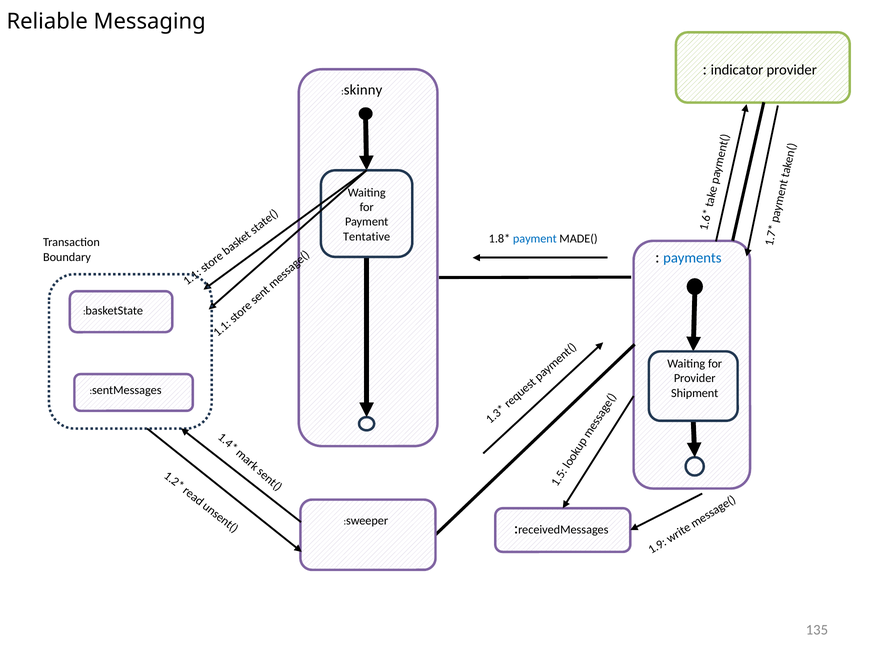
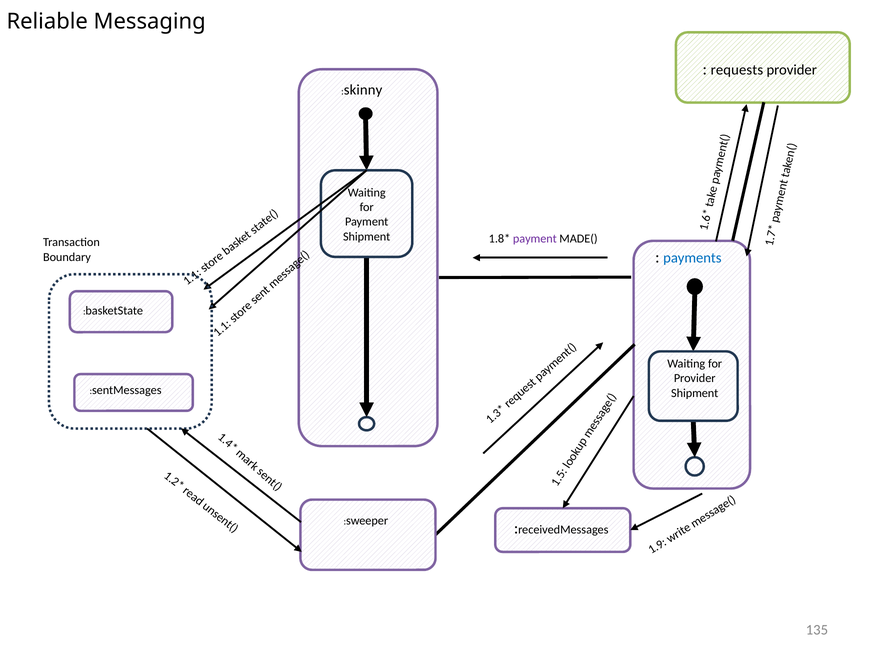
indicator: indicator -> requests (737, 70)
Tentative: Tentative -> Shipment (367, 237)
payment colour: blue -> purple (535, 239)
